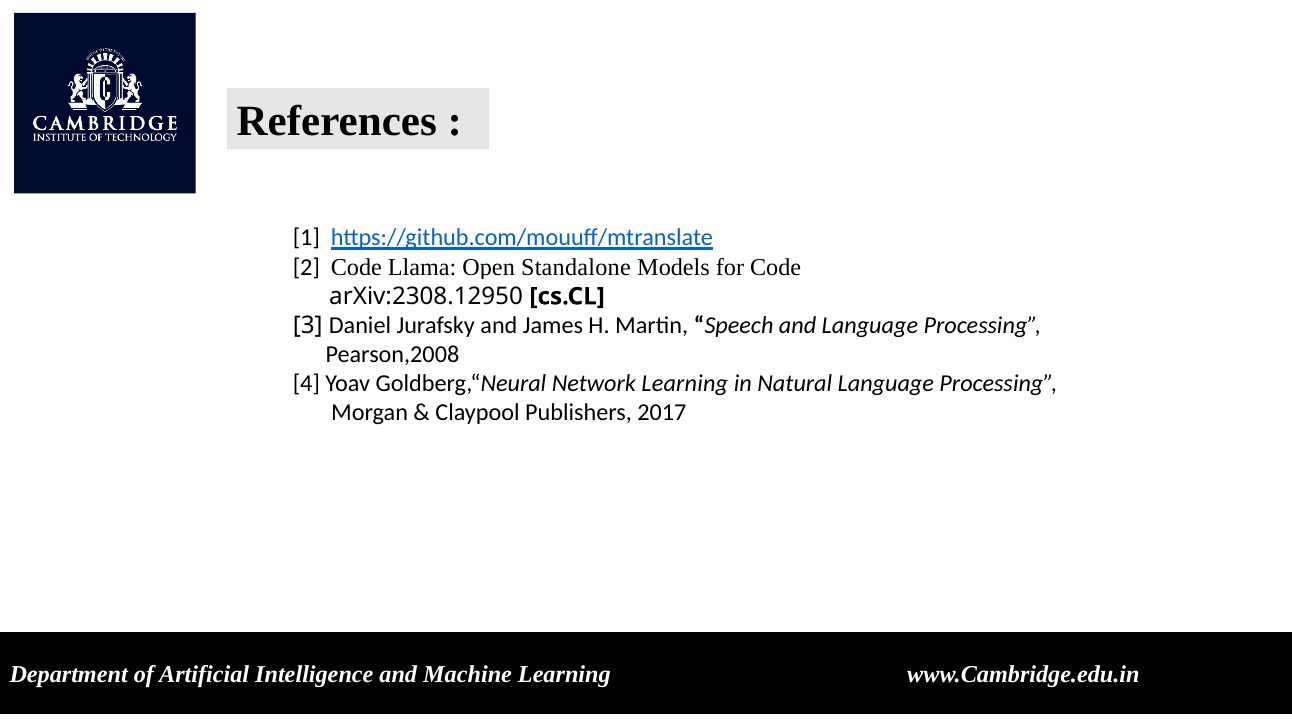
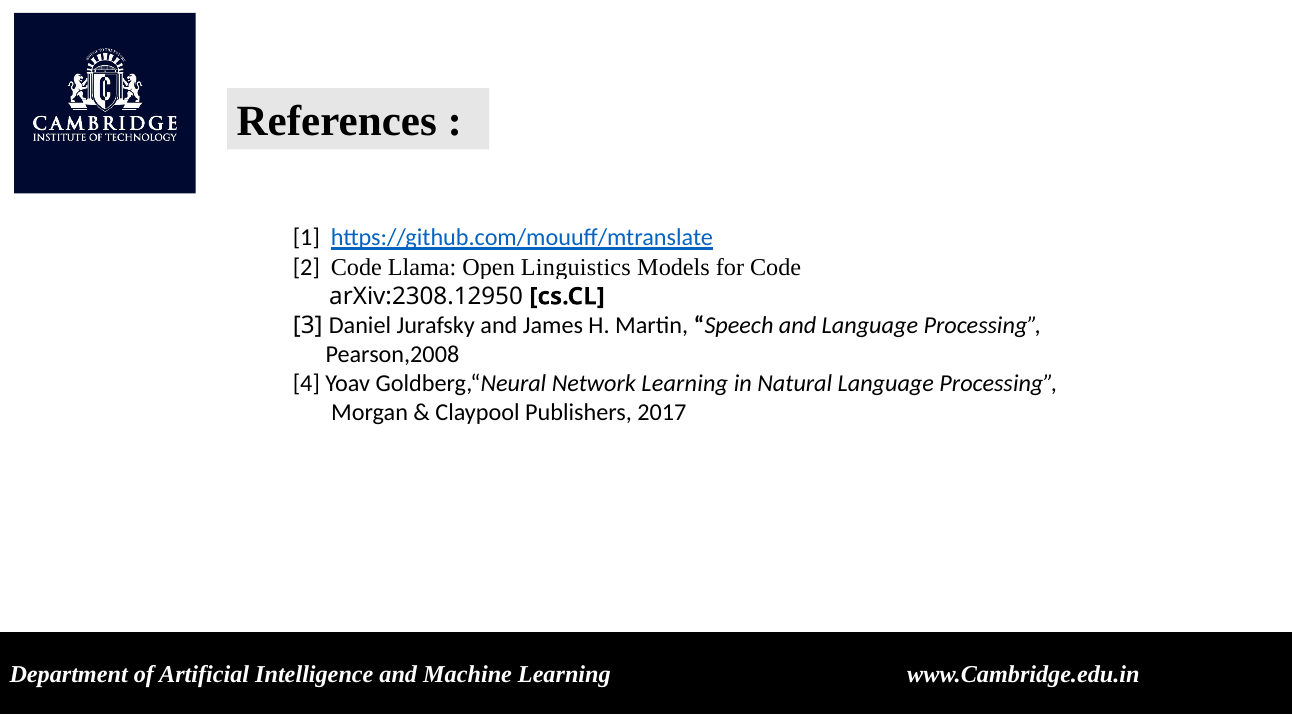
Standalone: Standalone -> Linguistics (576, 267)
